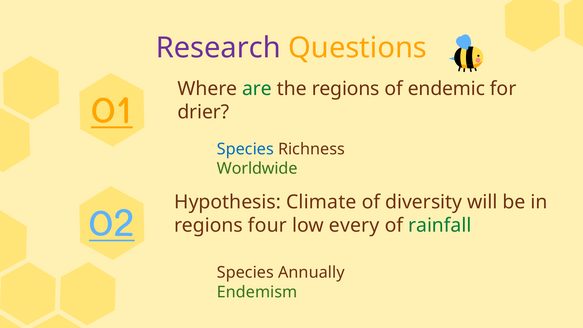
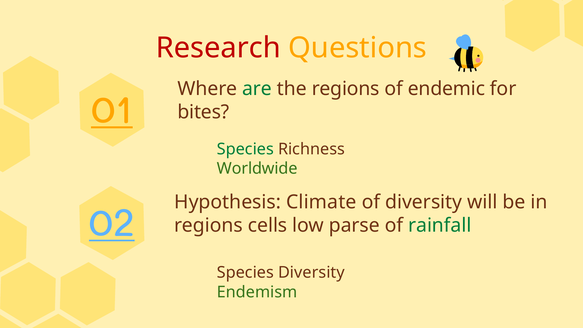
Research colour: purple -> red (218, 48)
drier: drier -> bites (203, 112)
Species colour: blue -> green (245, 149)
four: four -> cells (268, 225)
every: every -> parse (354, 225)
Species Annually: Annually -> Diversity (311, 273)
